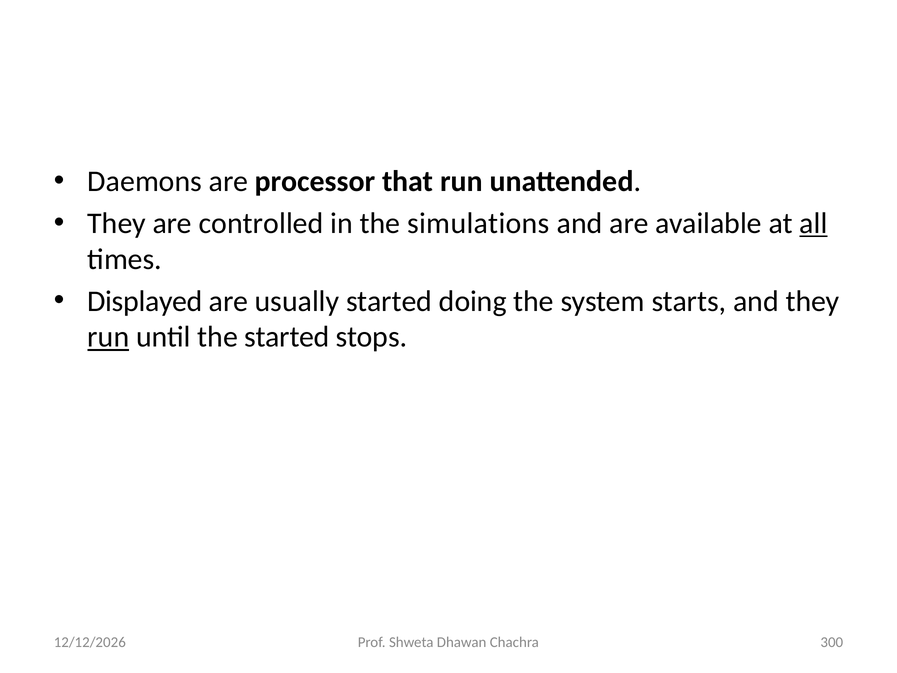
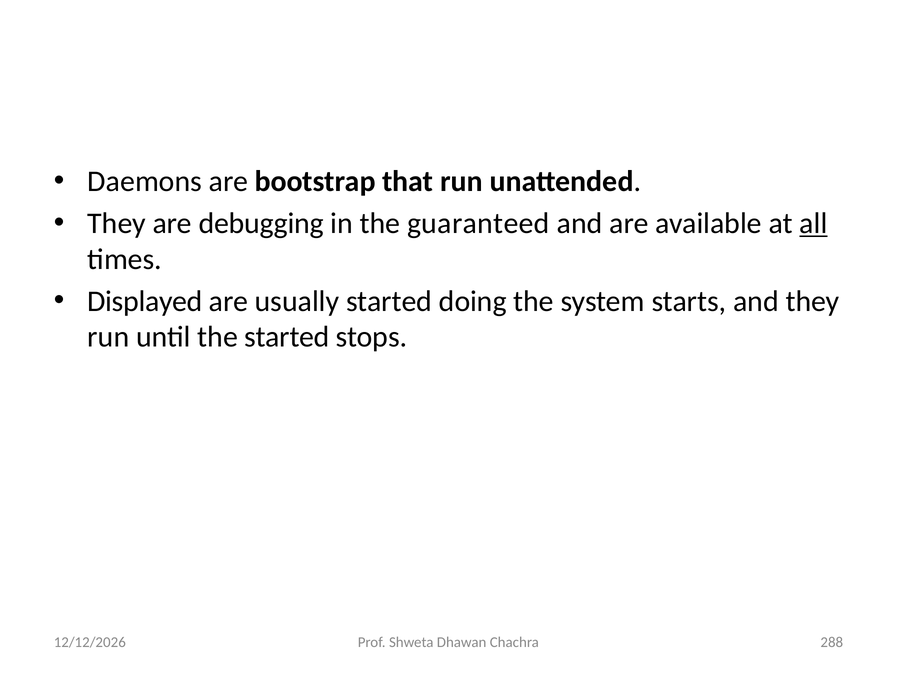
processor: processor -> bootstrap (315, 182)
controlled: controlled -> debugging (261, 223)
simulations: simulations -> guaranteed (478, 223)
run underline: present -> none (108, 337)
300: 300 -> 288 (832, 642)
